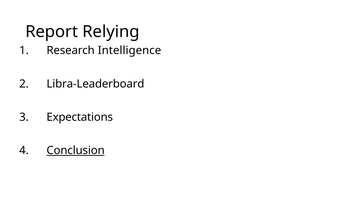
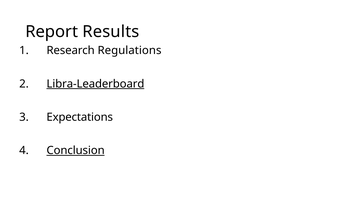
Relying: Relying -> Results (111, 32)
Intelligence: Intelligence -> Regulations (130, 51)
Libra-Leaderboard underline: none -> present (95, 84)
